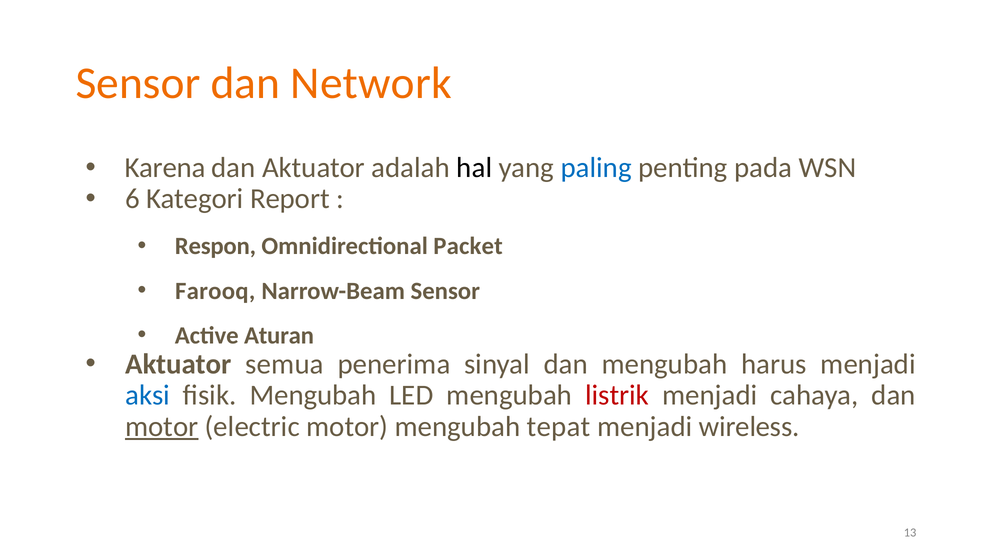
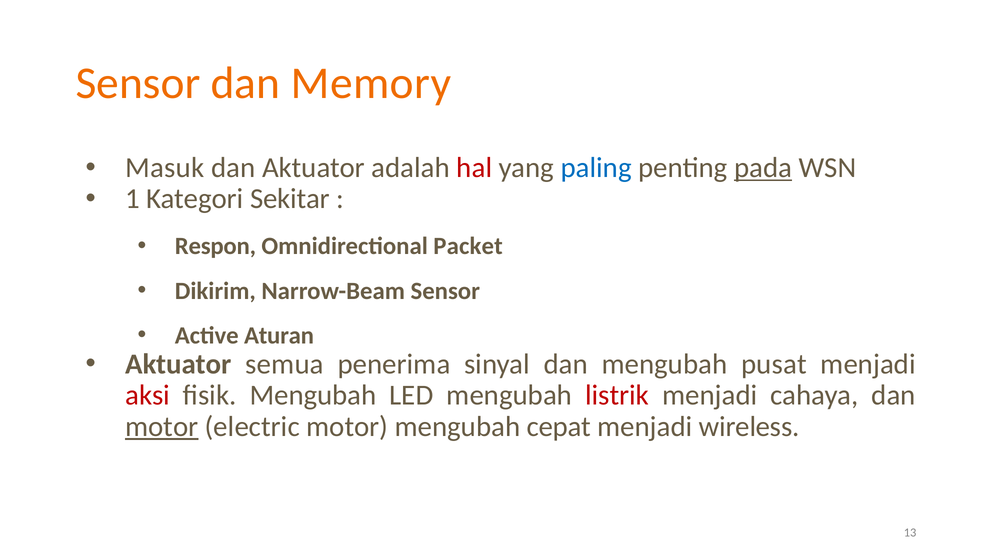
Network: Network -> Memory (371, 83)
Karena: Karena -> Masuk (165, 168)
hal colour: black -> red (474, 168)
pada underline: none -> present (763, 168)
6: 6 -> 1 (133, 199)
Report: Report -> Sekitar (290, 199)
Farooq: Farooq -> Dikirim (215, 291)
harus: harus -> pusat (774, 364)
aksi colour: blue -> red (148, 395)
tepat: tepat -> cepat (559, 427)
